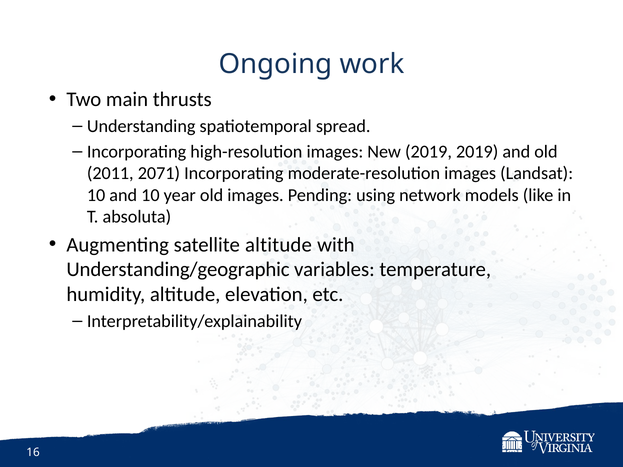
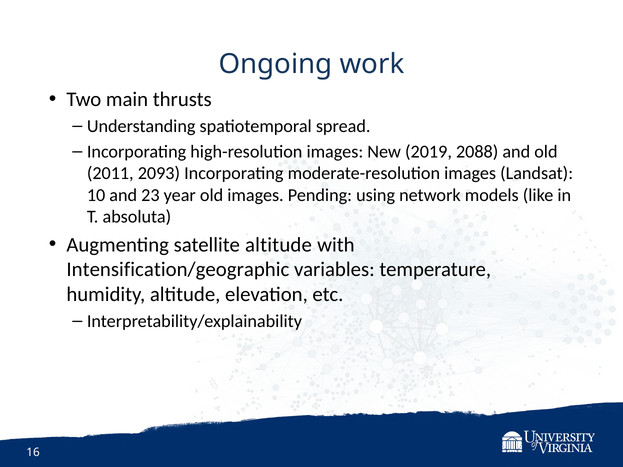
2019 2019: 2019 -> 2088 (477, 152)
2071: 2071 -> 2093 (159, 173)
and 10: 10 -> 23 (150, 195)
Understanding/geographic: Understanding/geographic -> Intensification/geographic (178, 270)
